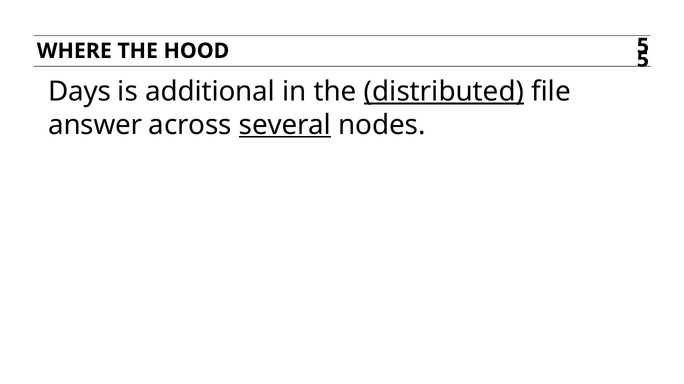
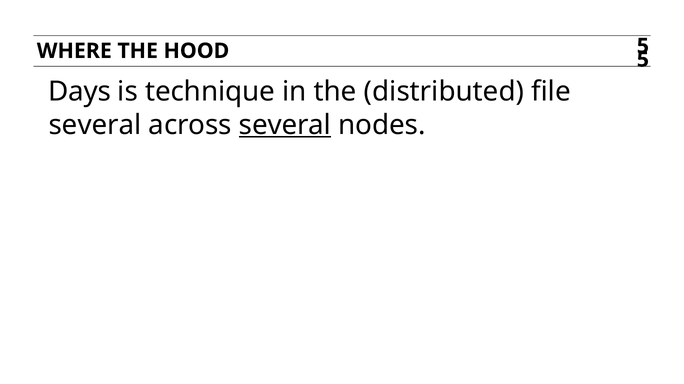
additional: additional -> technique (210, 91)
distributed underline: present -> none (444, 91)
answer: answer -> several (95, 125)
